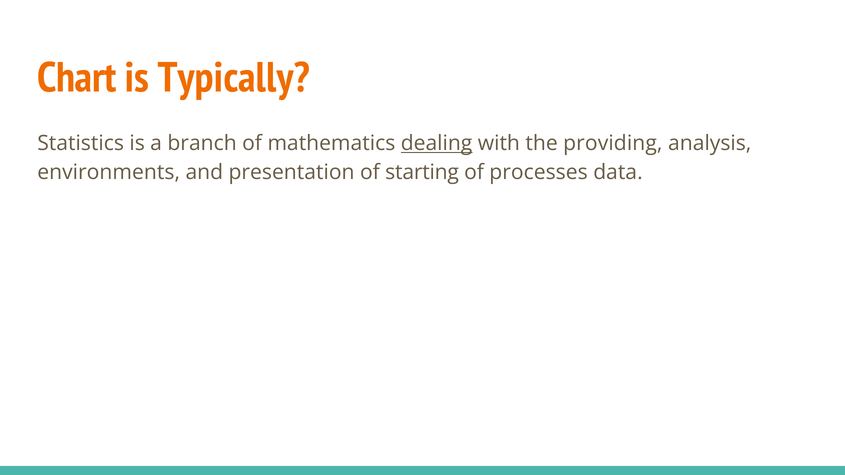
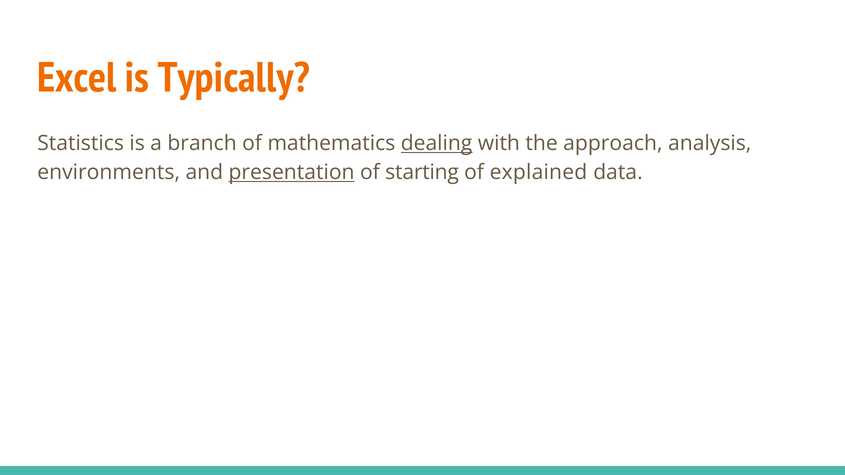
Chart: Chart -> Excel (77, 78)
providing: providing -> approach (613, 143)
presentation underline: none -> present (292, 173)
processes: processes -> explained (538, 173)
